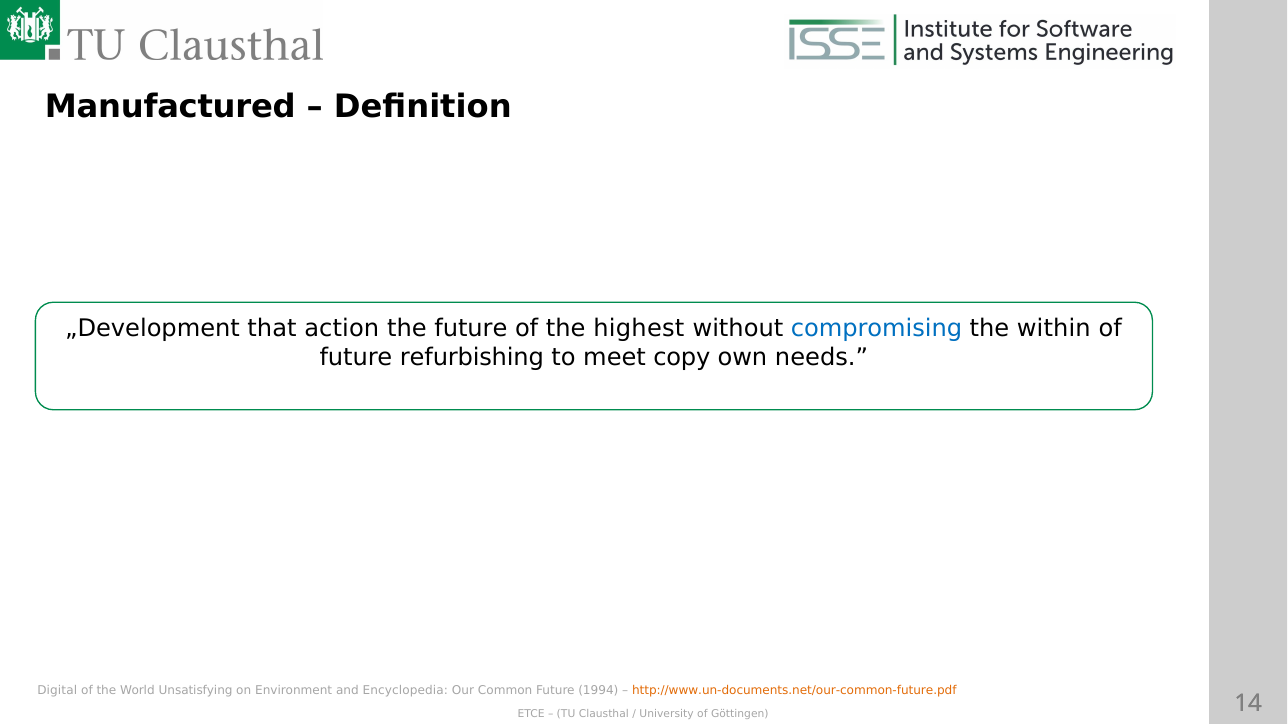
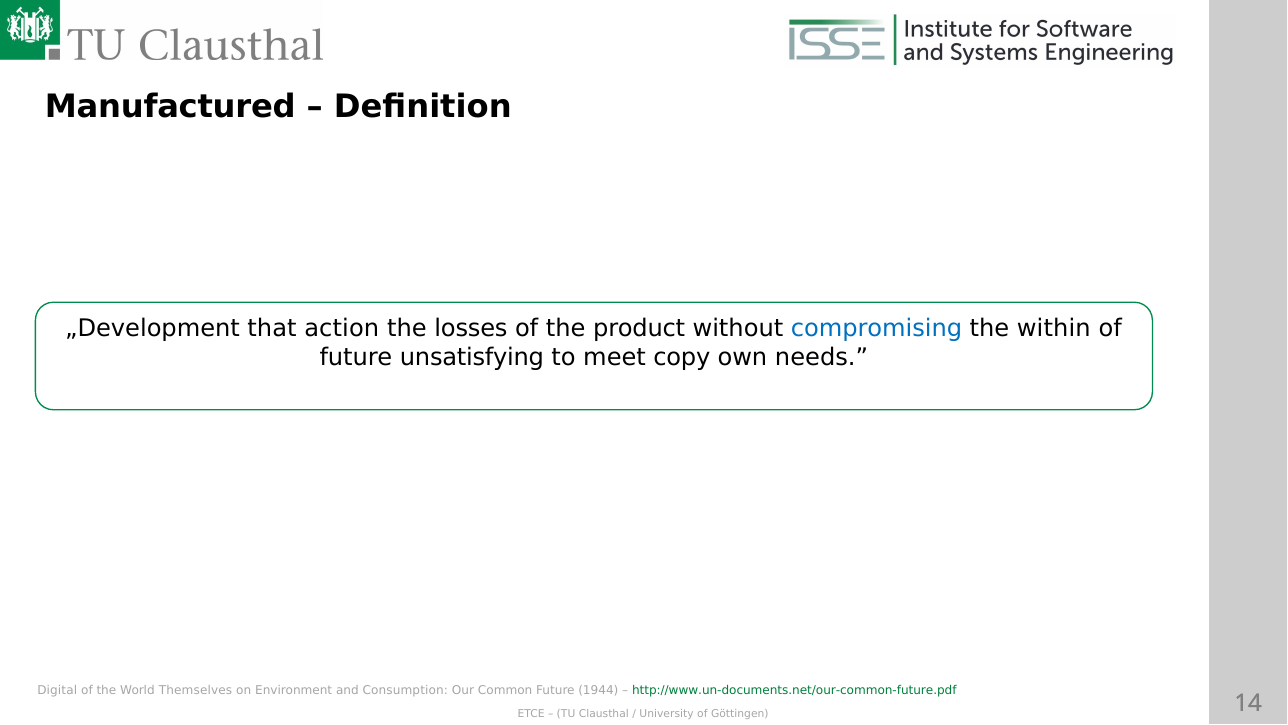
the future: future -> losses (471, 328)
highest: highest -> product (639, 328)
refurbishing: refurbishing -> unsatisfying (472, 357)
Unsatisfying: Unsatisfying -> Themselves (196, 690)
Encyclopedia: Encyclopedia -> Consumption (405, 690)
1994: 1994 -> 1944 (598, 690)
http://www.un-documents.net/our-common-future.pdf colour: orange -> green (794, 690)
